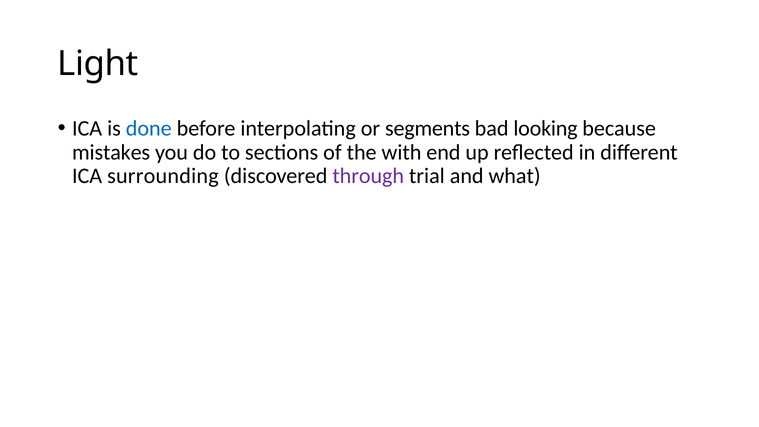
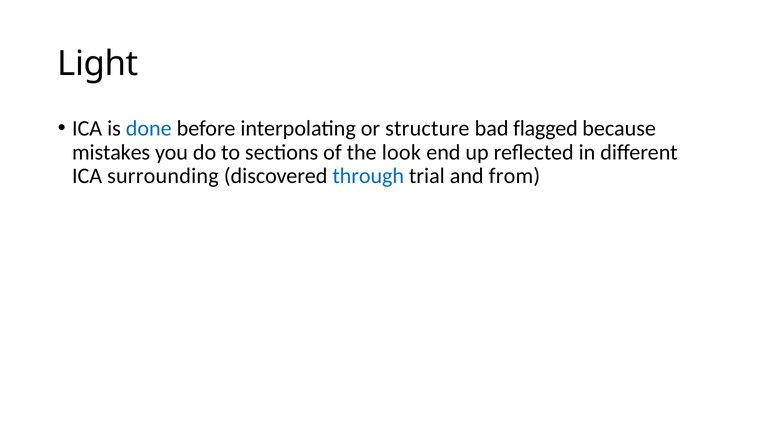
segments: segments -> structure (427, 128)
looking: looking -> flagged (546, 128)
with: with -> look (401, 152)
through colour: purple -> blue (368, 176)
what: what -> from (515, 176)
